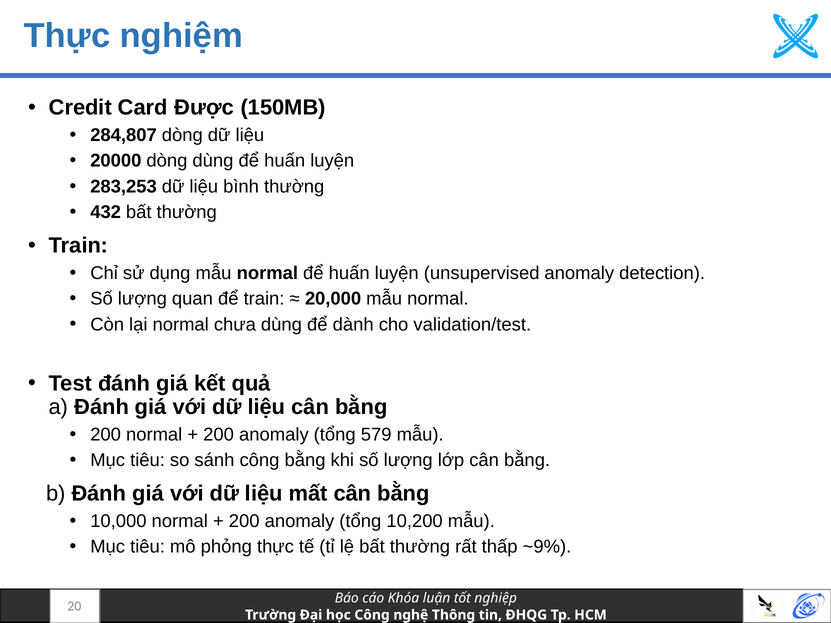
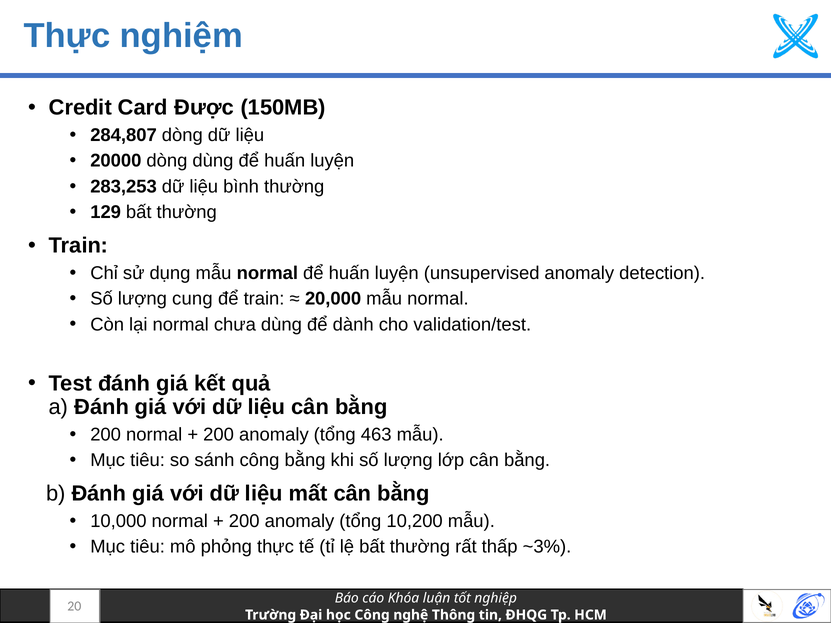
432: 432 -> 129 (106, 212)
quan: quan -> cung (192, 299)
579: 579 -> 463 (376, 435)
~9%: ~9% -> ~3% (547, 547)
